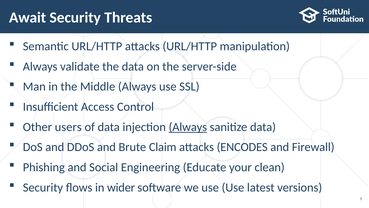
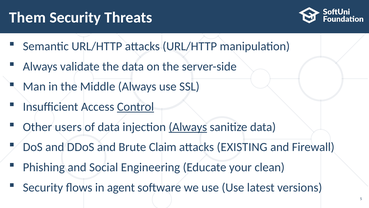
Await: Await -> Them (27, 17)
Control underline: none -> present (136, 107)
ENCODES: ENCODES -> EXISTING (242, 147)
wider: wider -> agent (121, 187)
